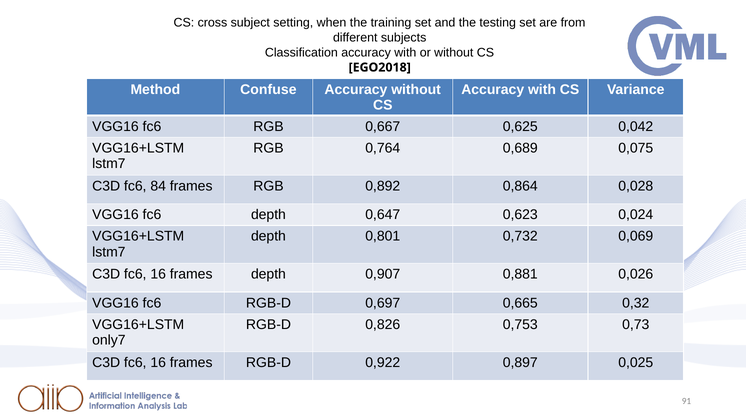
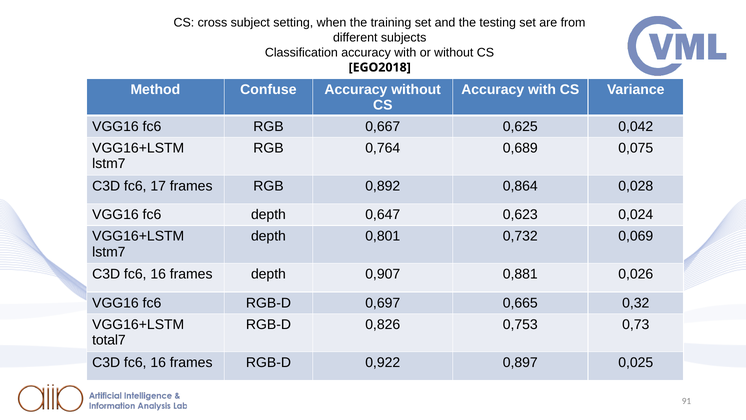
84: 84 -> 17 (158, 186)
only7: only7 -> total7 (109, 340)
